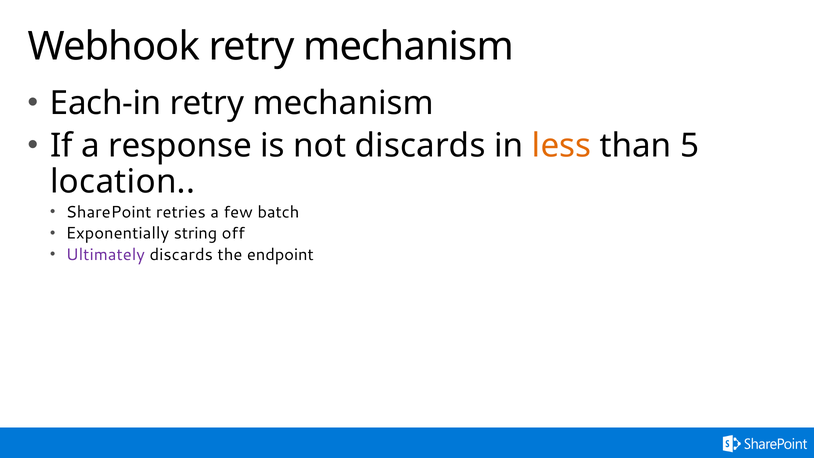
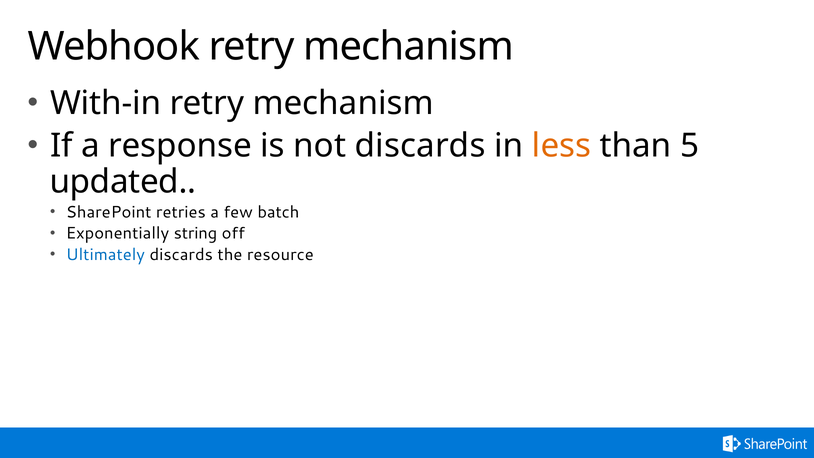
Each-in: Each-in -> With-in (106, 103)
location: location -> updated (123, 182)
Ultimately colour: purple -> blue (105, 255)
endpoint: endpoint -> resource (280, 255)
